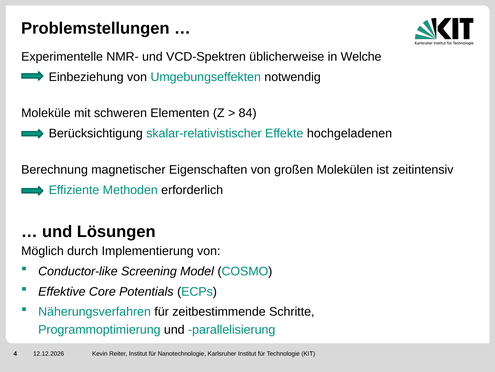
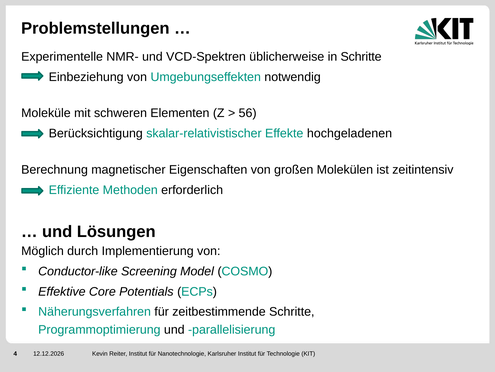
in Welche: Welche -> Schritte (361, 57)
84: 84 -> 56 (248, 113)
